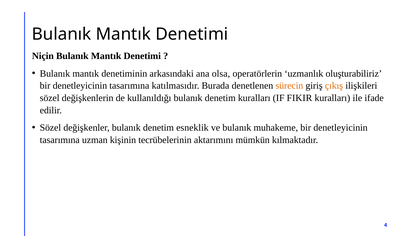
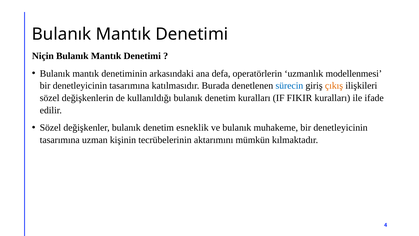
olsa: olsa -> defa (221, 73)
oluşturabiliriz: oluşturabiliriz -> modellenmesi (354, 73)
sürecin colour: orange -> blue (289, 86)
